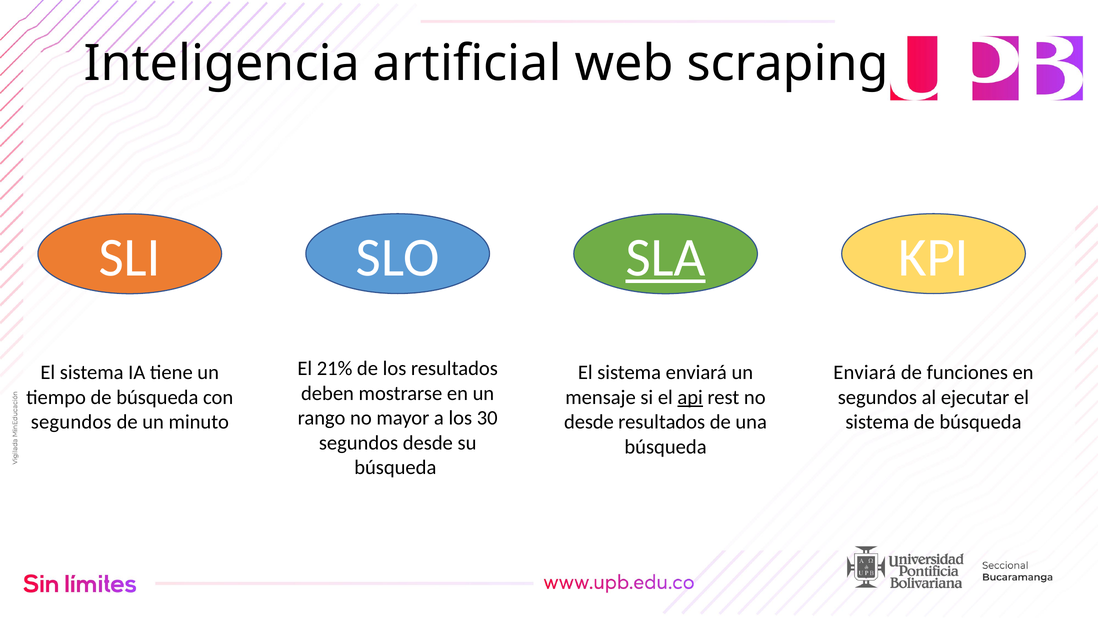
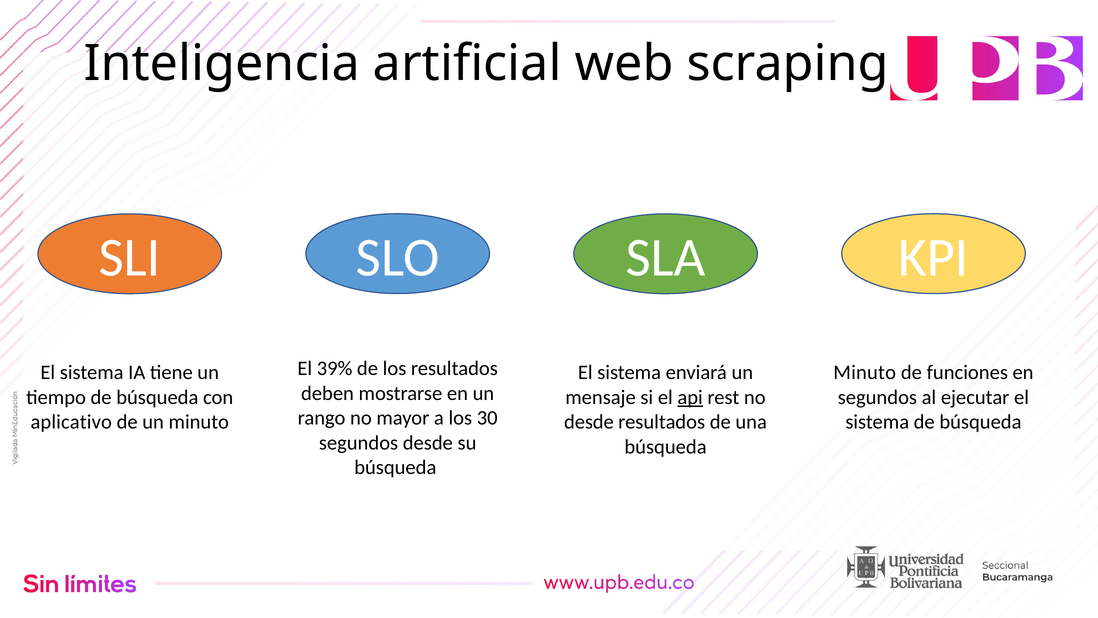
SLA underline: present -> none (666, 257)
21%: 21% -> 39% (335, 368)
Enviará: Enviará -> Minuto (865, 372)
segundos: segundos -> aplicativo (71, 422)
